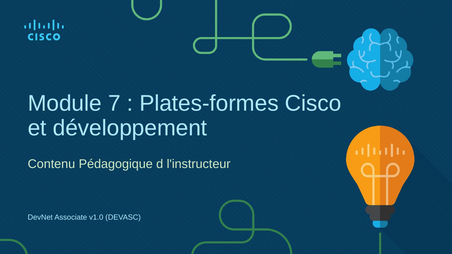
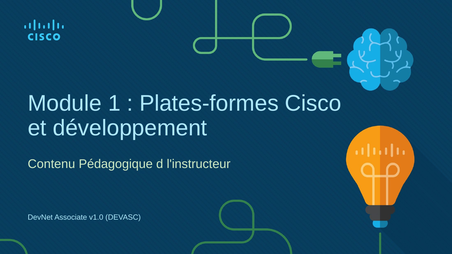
7: 7 -> 1 (114, 104)
